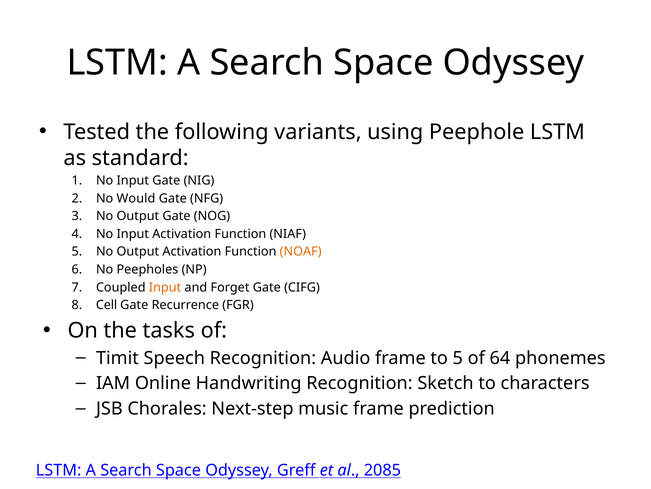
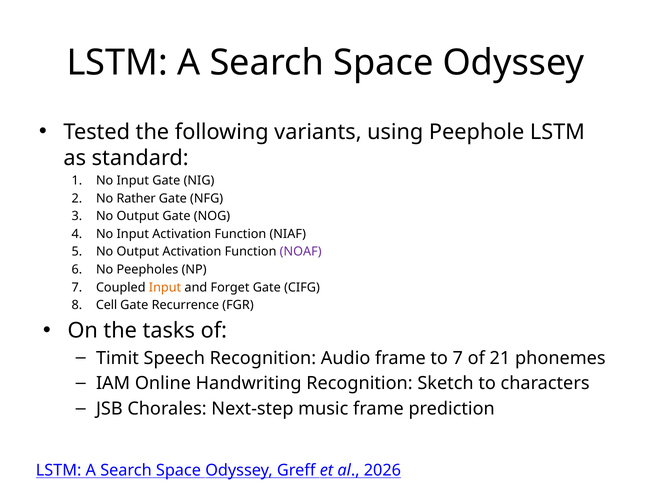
Would: Would -> Rather (136, 198)
NOAF colour: orange -> purple (301, 251)
to 5: 5 -> 7 (458, 357)
64: 64 -> 21 (500, 357)
2085: 2085 -> 2026 (382, 470)
